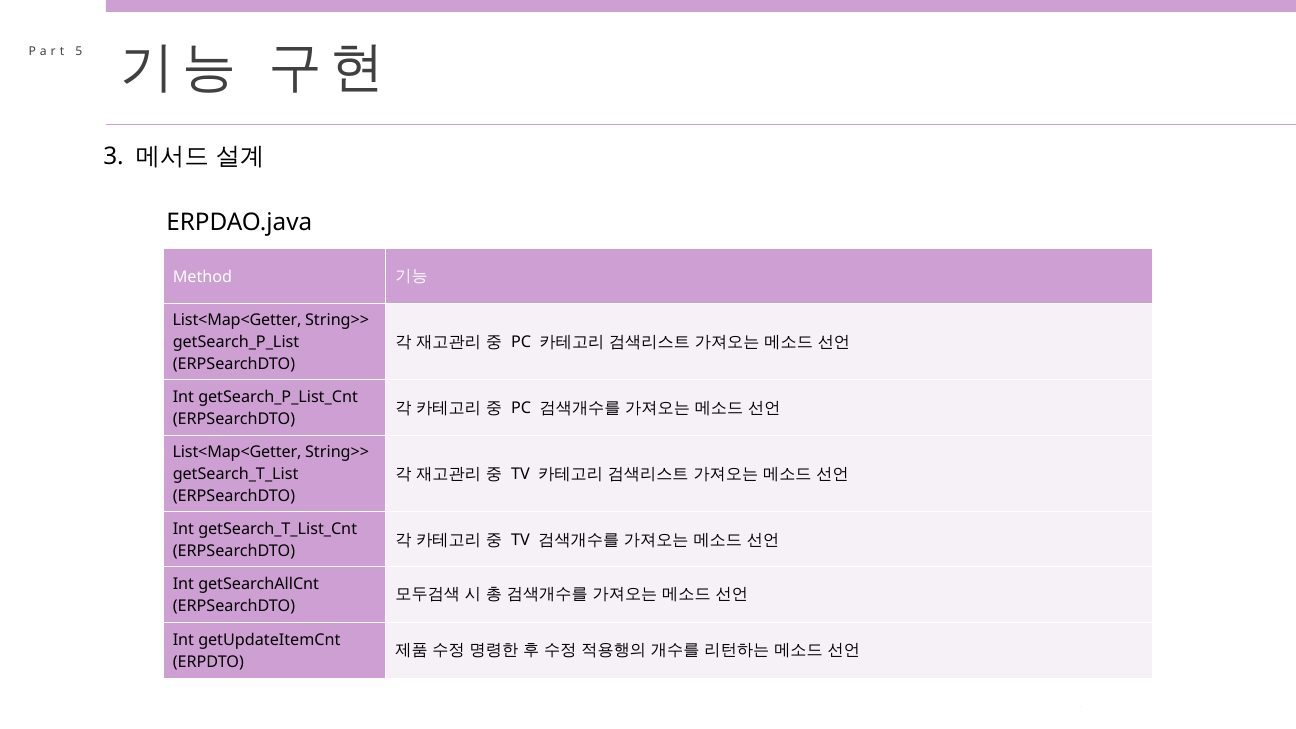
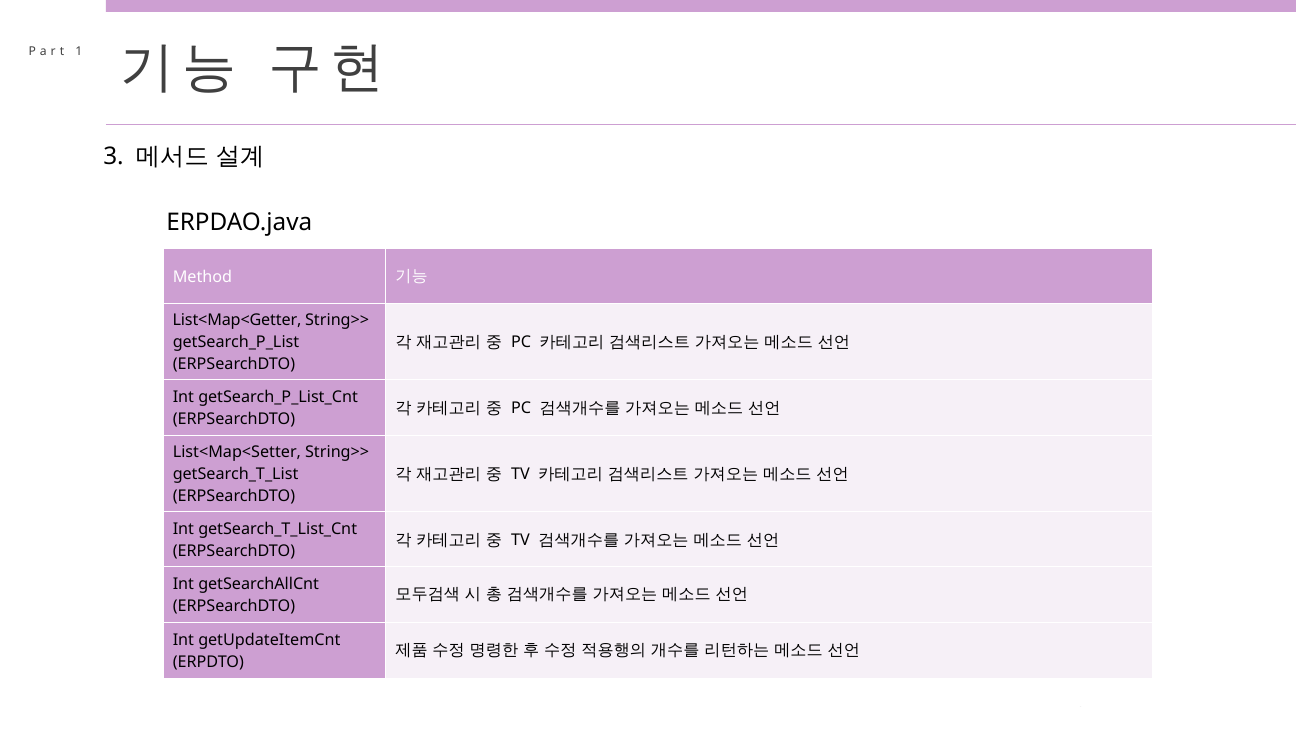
5: 5 -> 1 (79, 51)
List<Map<Getter: List<Map<Getter -> List<Map<Setter (237, 452)
